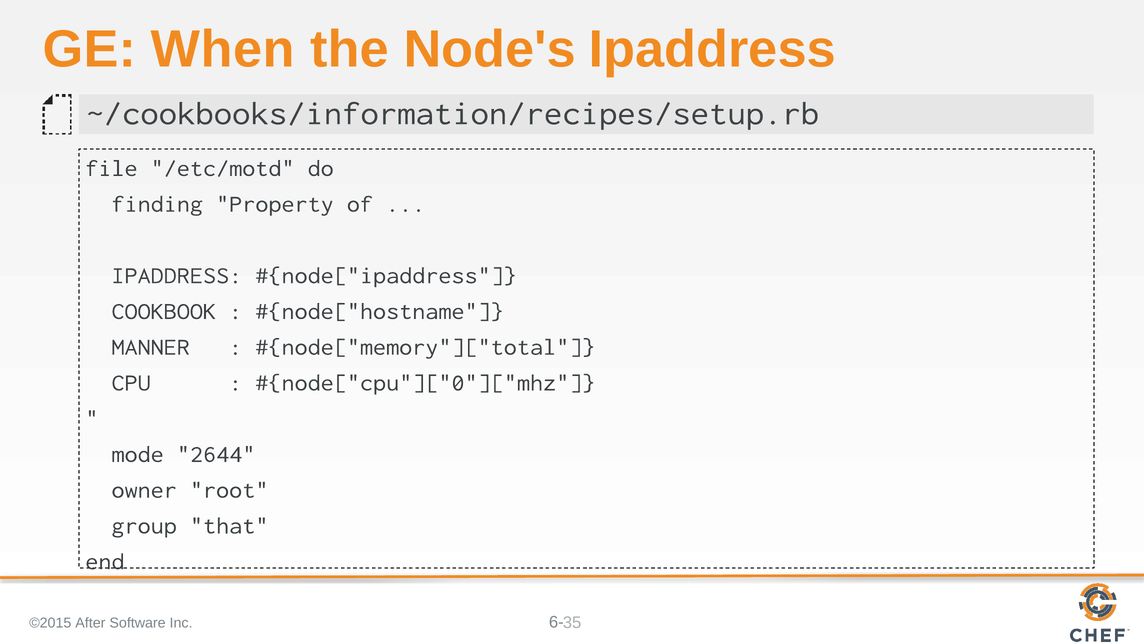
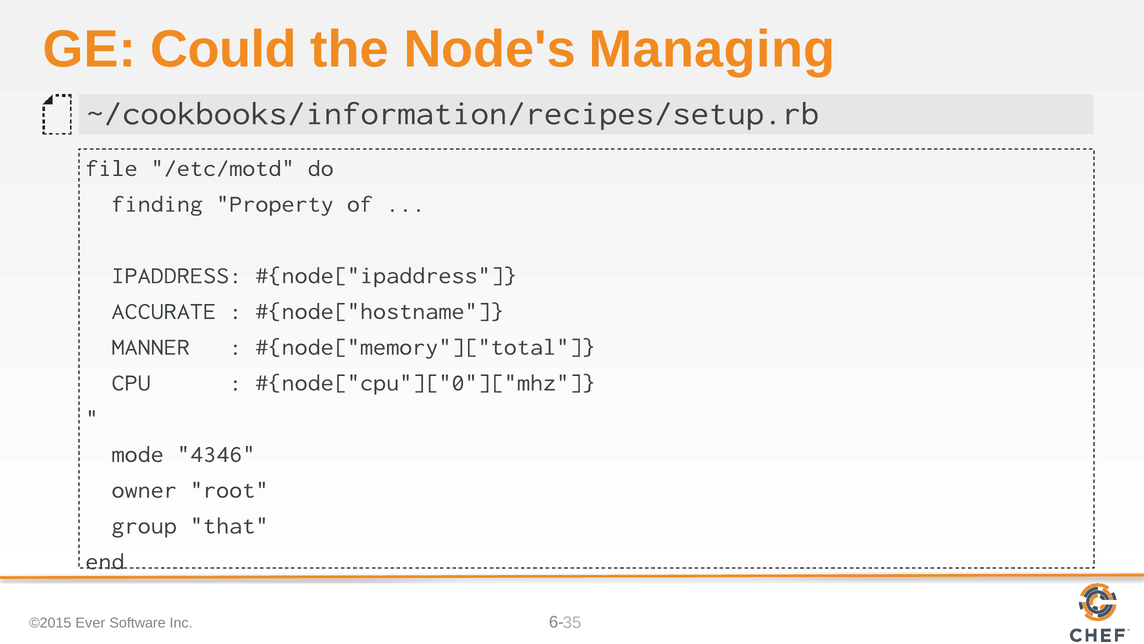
When: When -> Could (223, 49)
Node's Ipaddress: Ipaddress -> Managing (712, 49)
COOKBOOK: COOKBOOK -> ACCURATE (164, 311)
2644: 2644 -> 4346 (216, 454)
After: After -> Ever (90, 623)
